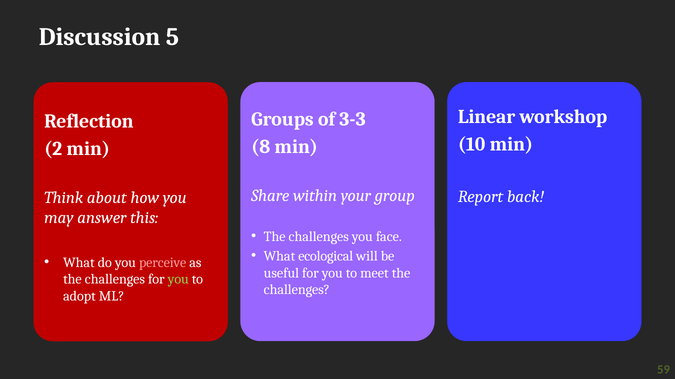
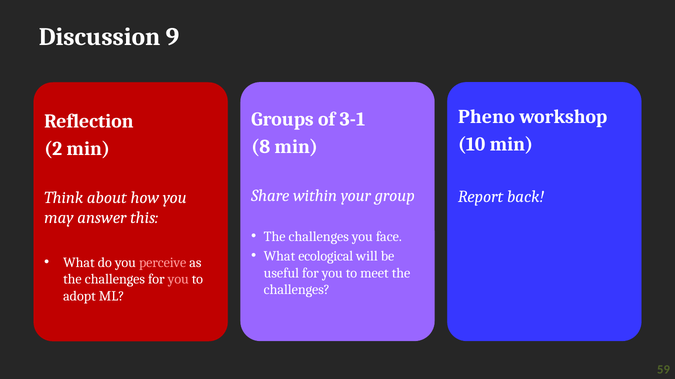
5: 5 -> 9 (172, 37)
Linear: Linear -> Pheno (486, 117)
3-3: 3-3 -> 3-1 (352, 120)
you colour: light green -> pink (178, 280)
